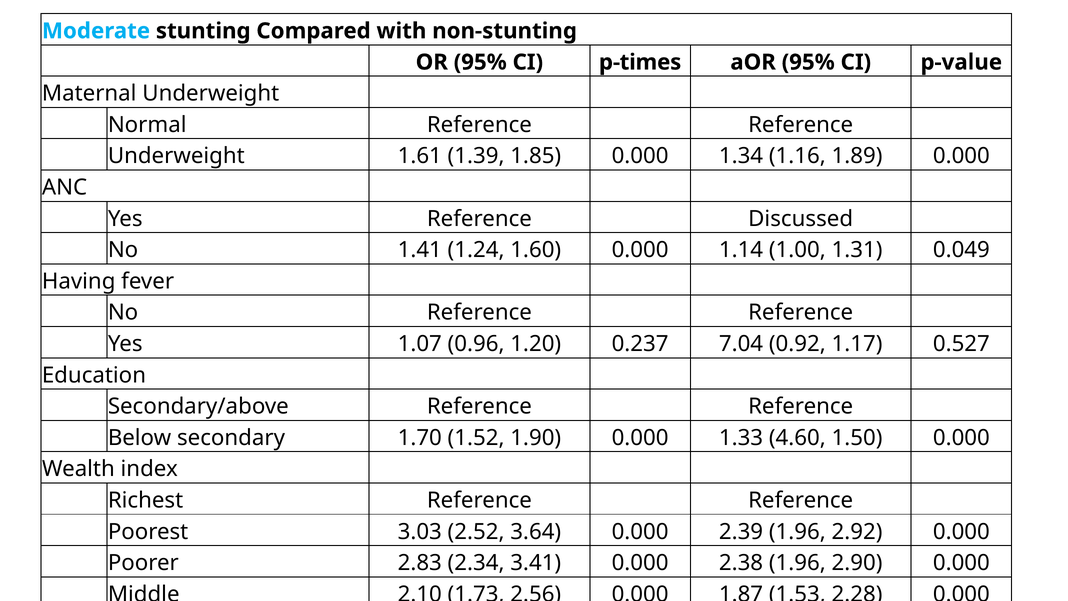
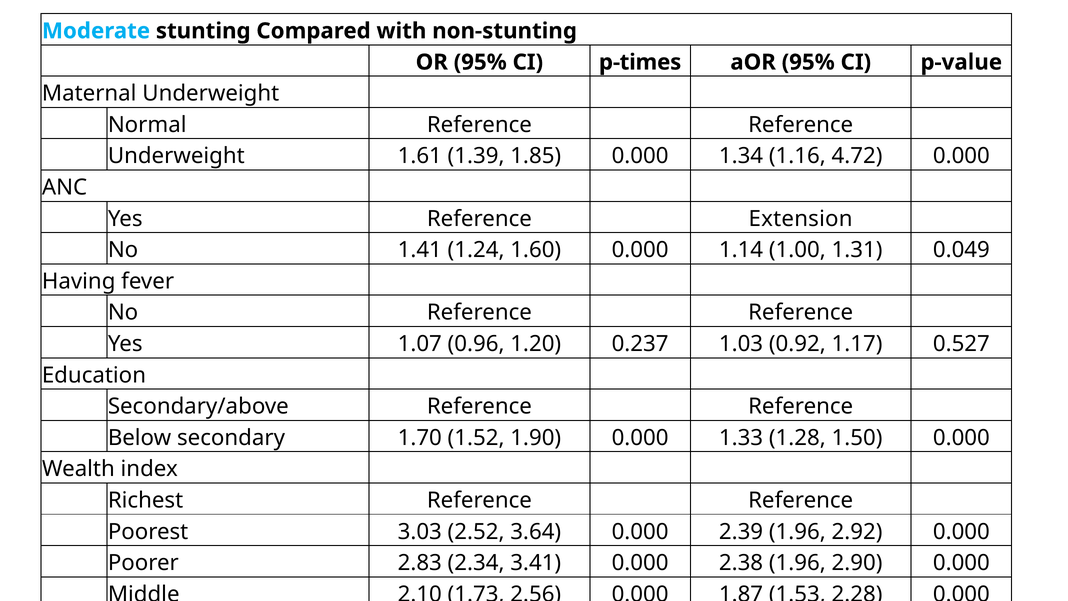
1.89: 1.89 -> 4.72 (857, 156)
Discussed: Discussed -> Extension (801, 219)
7.04: 7.04 -> 1.03 (741, 344)
4.60: 4.60 -> 1.28 (797, 438)
